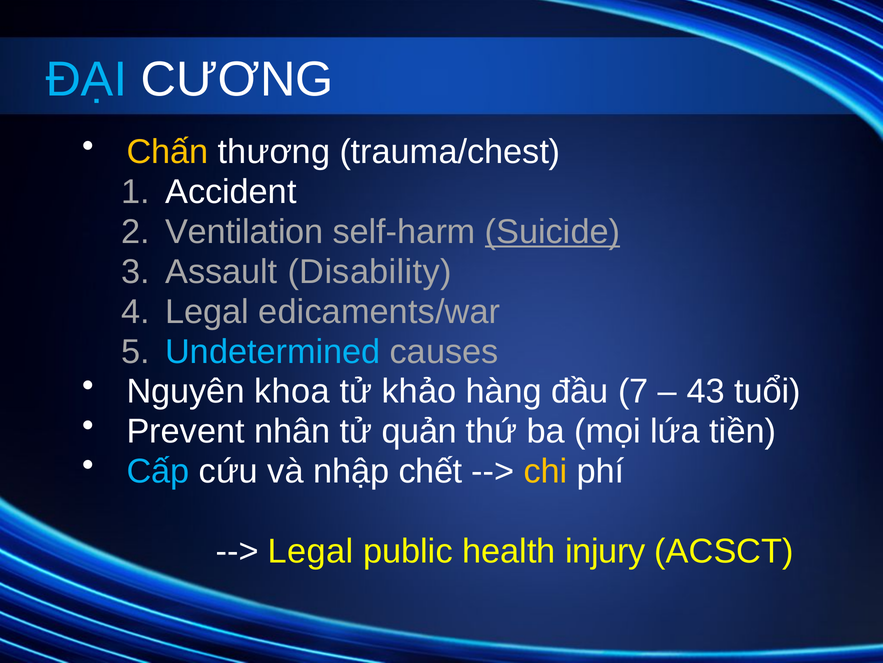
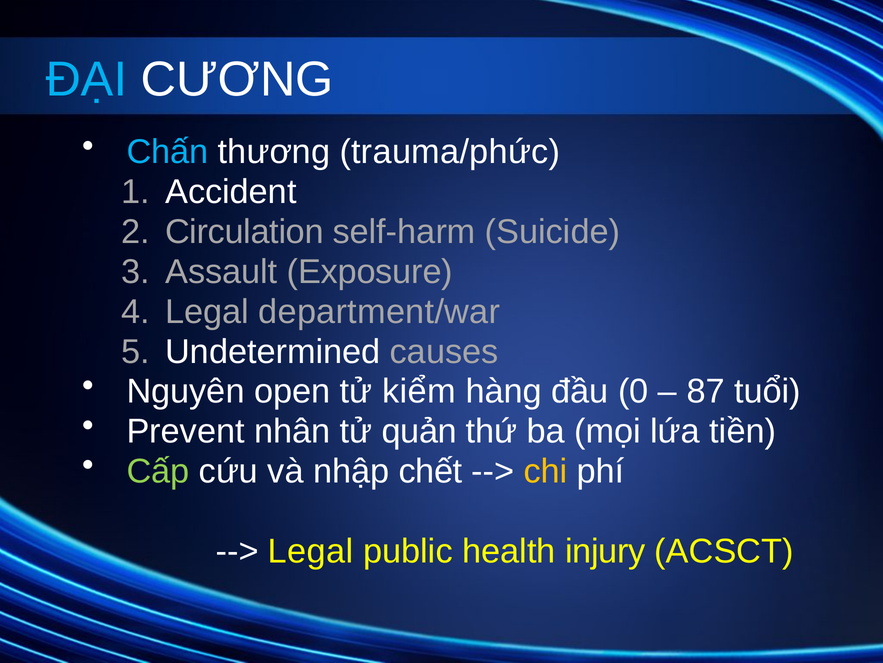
Chấn colour: yellow -> light blue (168, 152)
trauma/chest: trauma/chest -> trauma/phức (450, 152)
Ventilation: Ventilation -> Circulation (244, 232)
Suicide underline: present -> none (553, 232)
Disability: Disability -> Exposure (370, 272)
edicaments/war: edicaments/war -> department/war (379, 311)
Undetermined colour: light blue -> white (273, 351)
khoa: khoa -> open (292, 391)
khảo: khảo -> kiểm (419, 391)
7: 7 -> 0 (633, 391)
43: 43 -> 87 (706, 391)
Cấp colour: light blue -> light green (158, 471)
